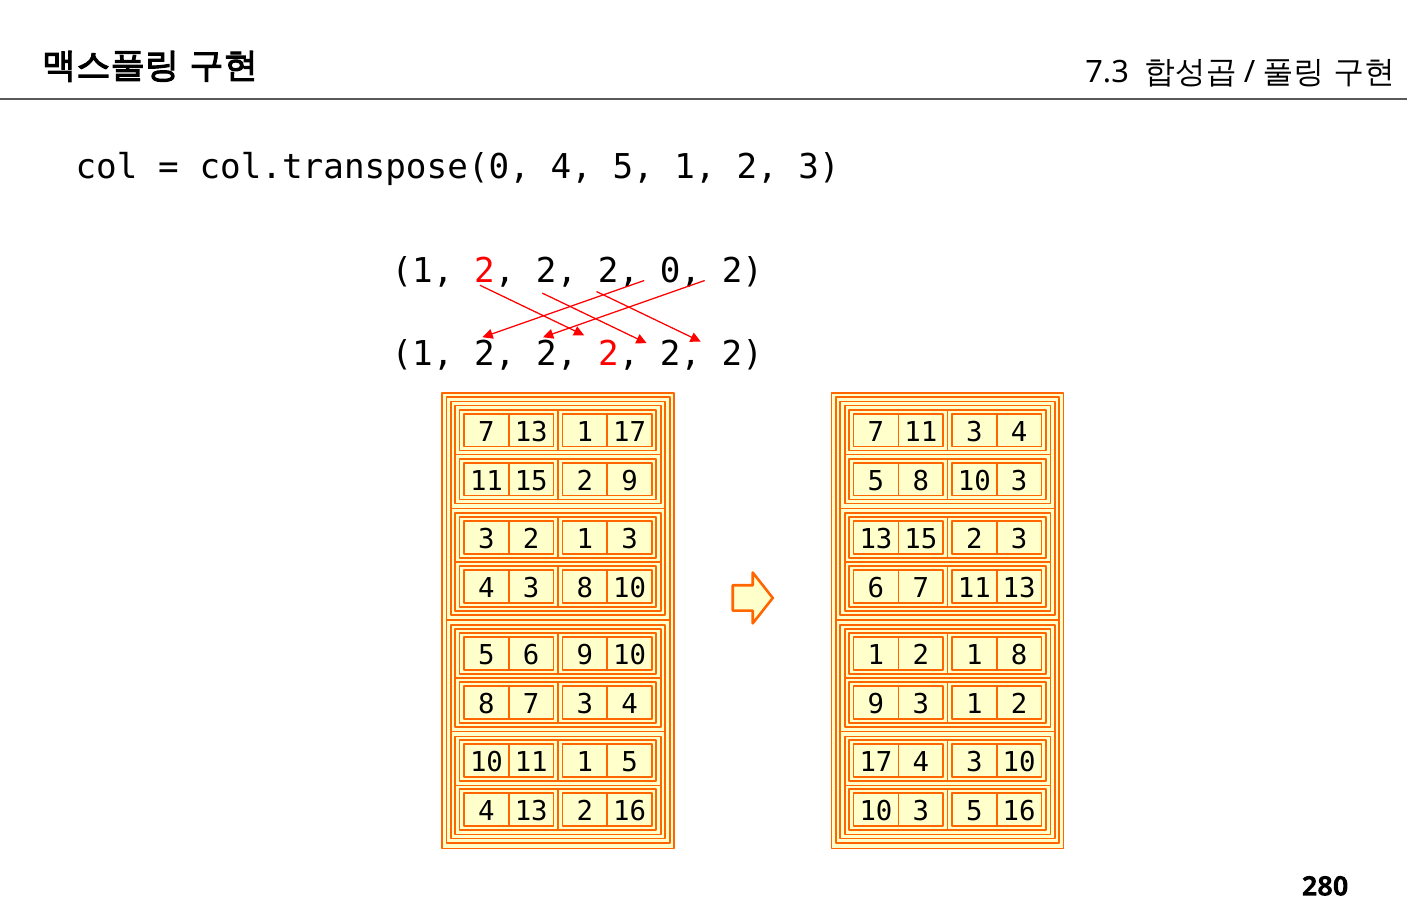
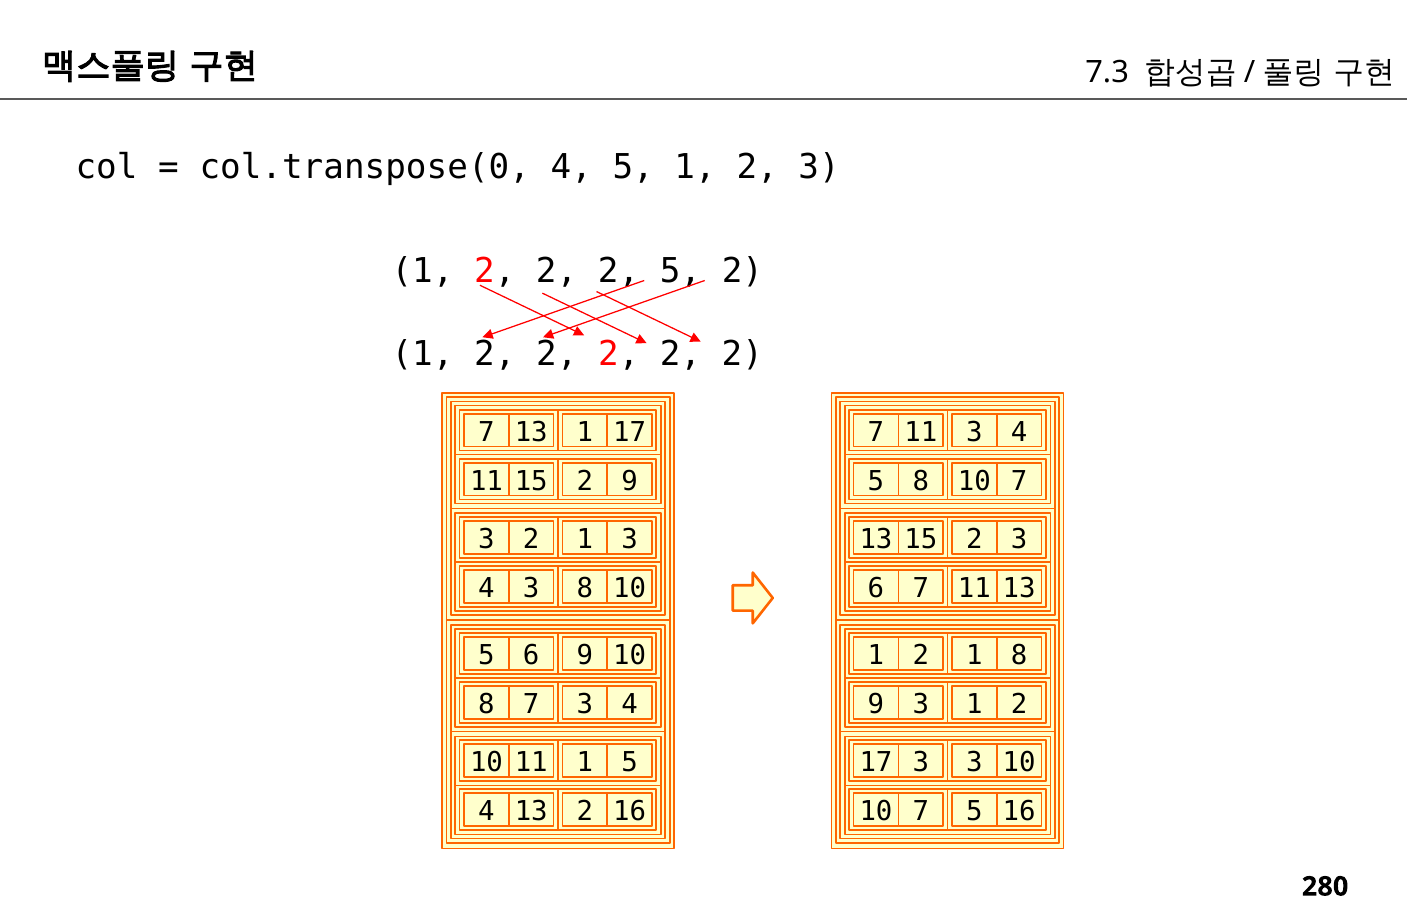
2 0: 0 -> 5 (681, 272)
8 10 3: 3 -> 7 (1019, 481)
17 4: 4 -> 3 (921, 763)
3: 3 -> 7 (921, 812)
